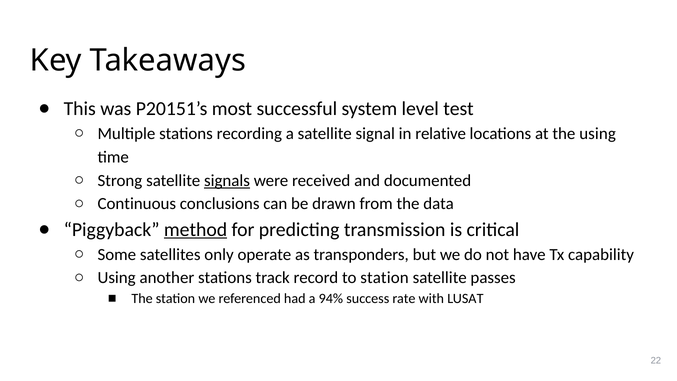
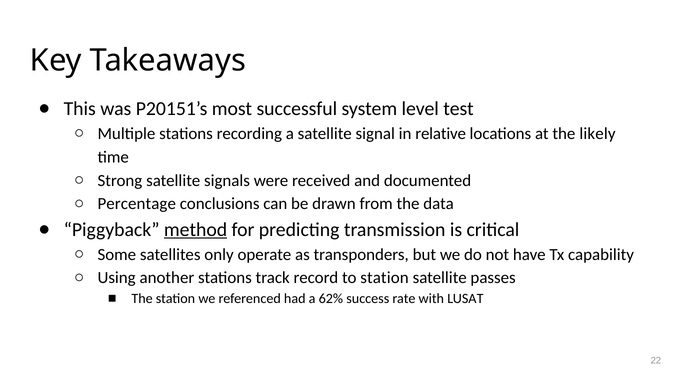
the using: using -> likely (598, 134)
signals underline: present -> none (227, 180)
Continuous: Continuous -> Percentage (137, 204)
94%: 94% -> 62% (331, 299)
